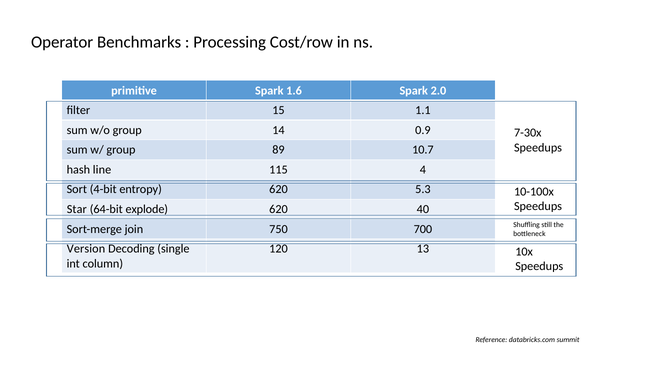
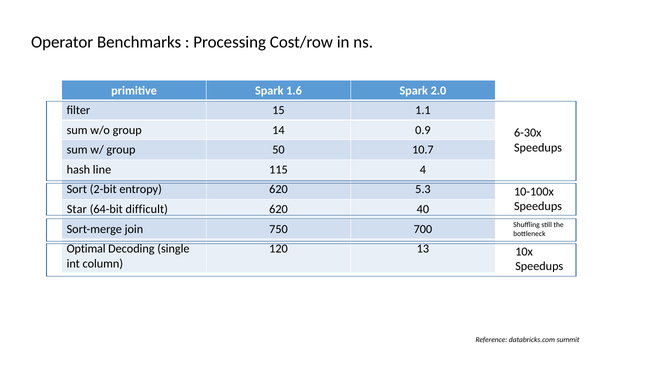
7-30x: 7-30x -> 6-30x (528, 133)
89: 89 -> 50 (278, 150)
4-bit: 4-bit -> 2-bit (103, 189)
explode: explode -> difficult (147, 209)
Version: Version -> Optimal (86, 249)
